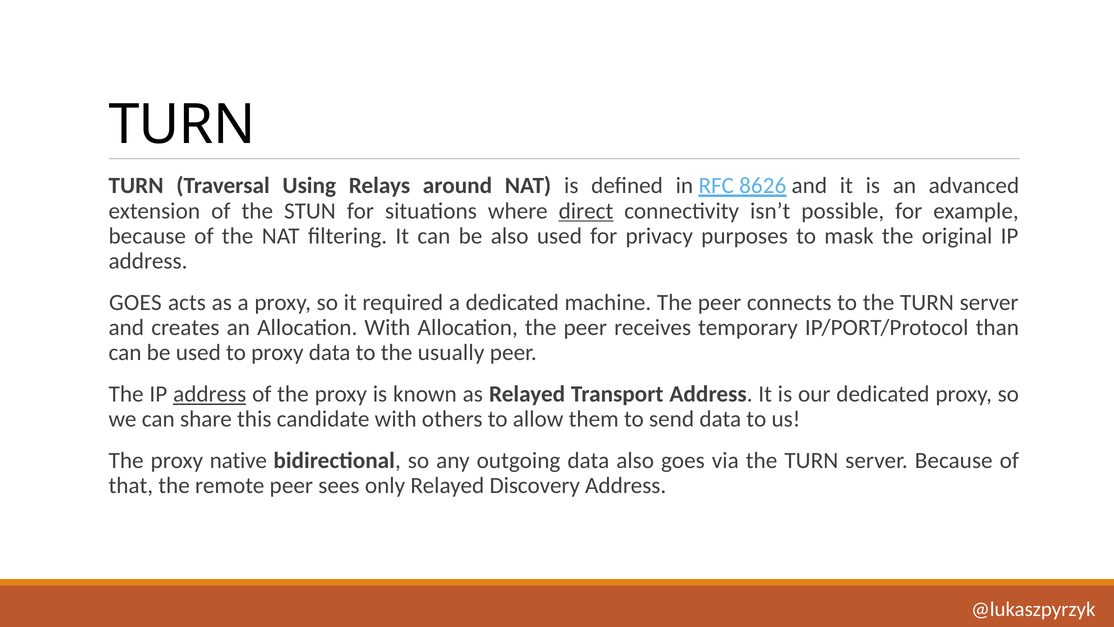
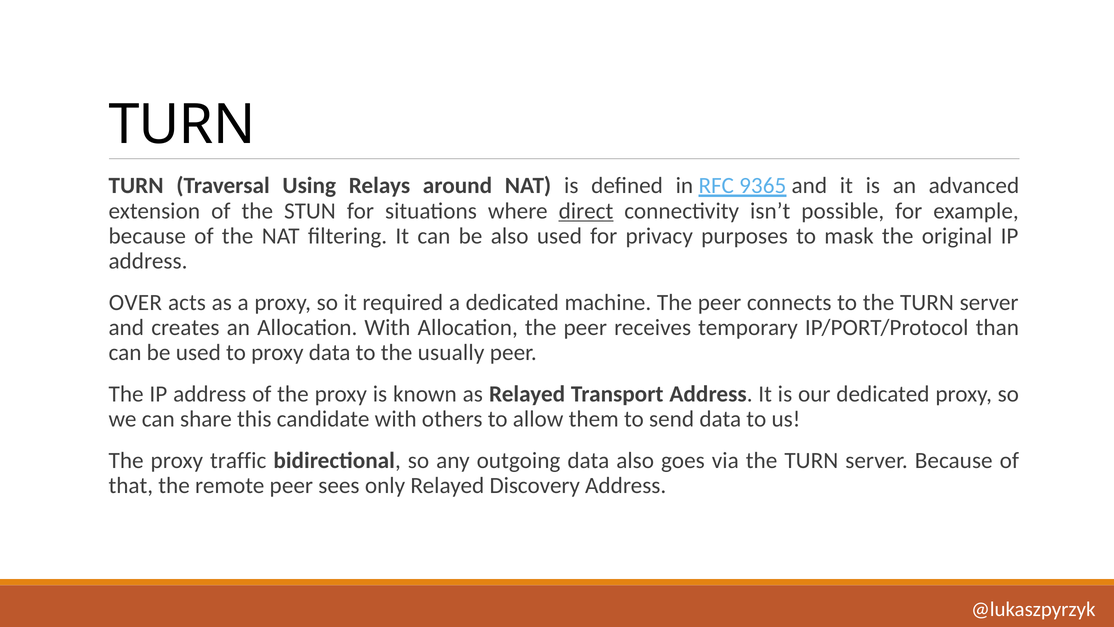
8626: 8626 -> 9365 (763, 186)
GOES: GOES -> OVER (135, 302)
address underline: present -> none (210, 394)
native: native -> traffic (238, 460)
